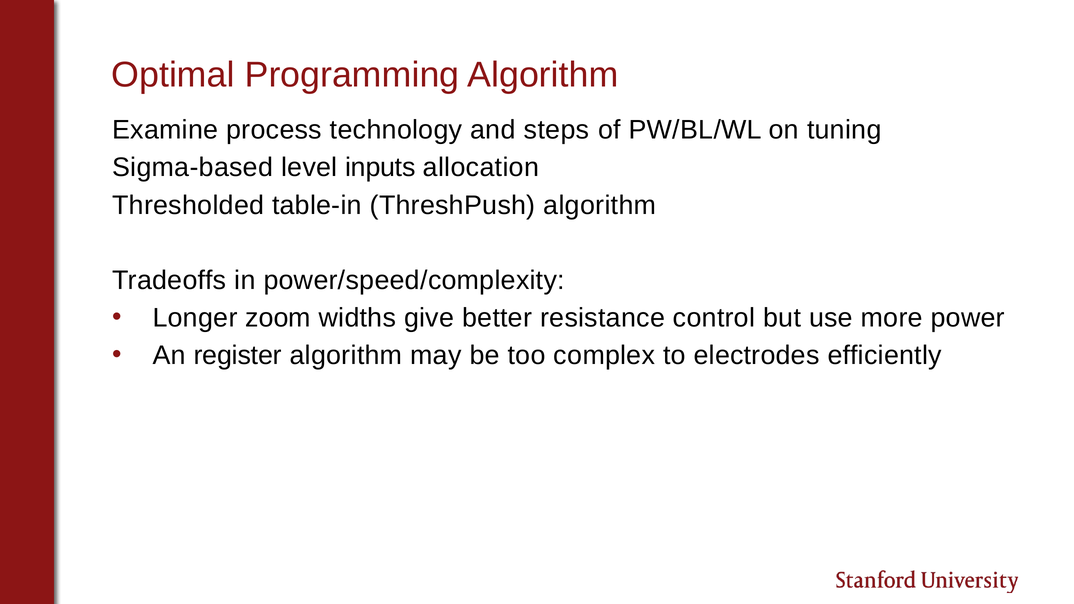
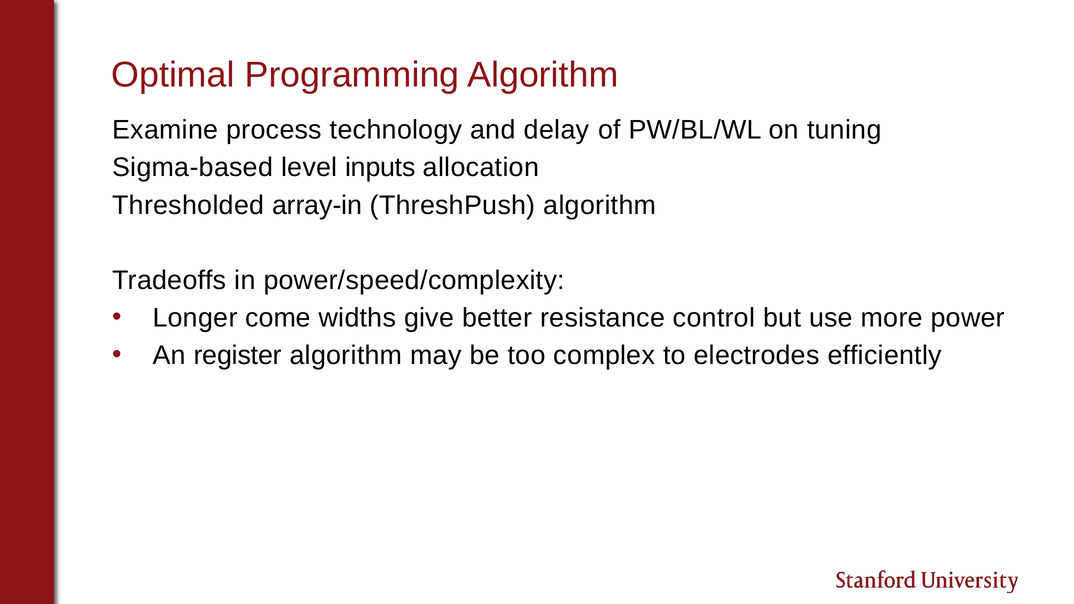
steps: steps -> delay (557, 130)
table-in: table-in -> array-in (317, 205)
zoom: zoom -> come (278, 318)
